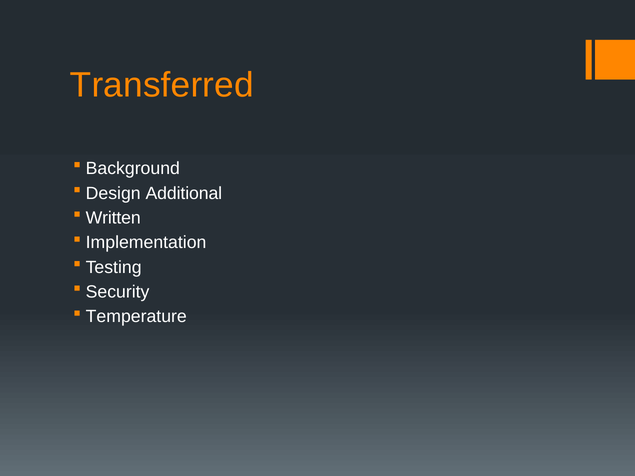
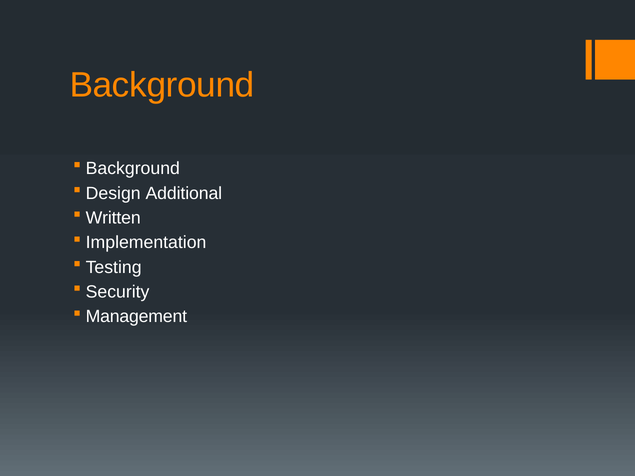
Transferred: Transferred -> Background (162, 85)
Temperature: Temperature -> Management (136, 317)
